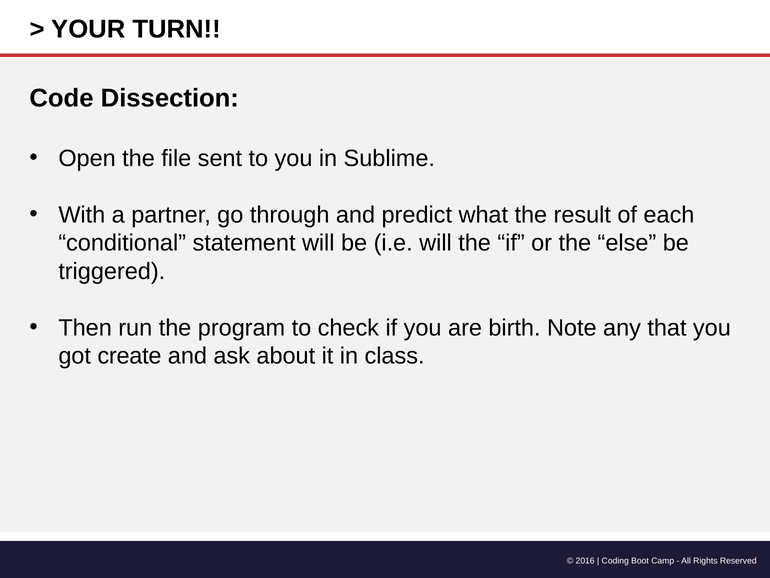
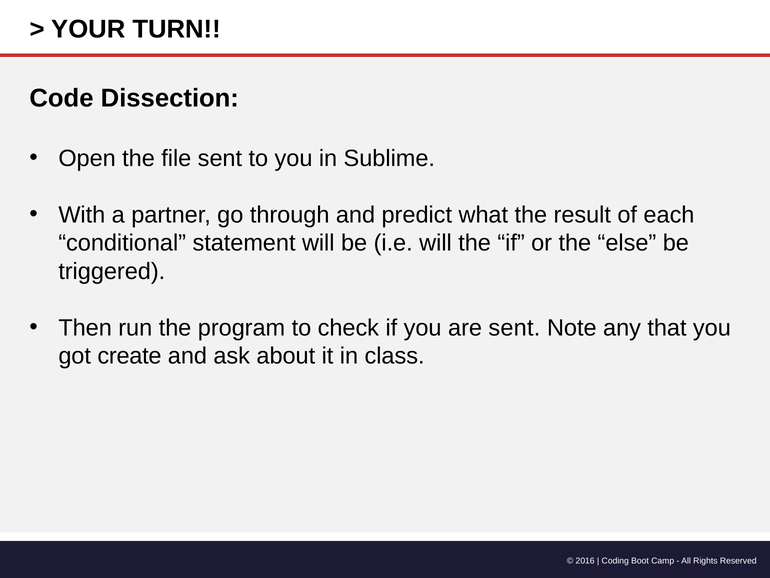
are birth: birth -> sent (514, 327)
